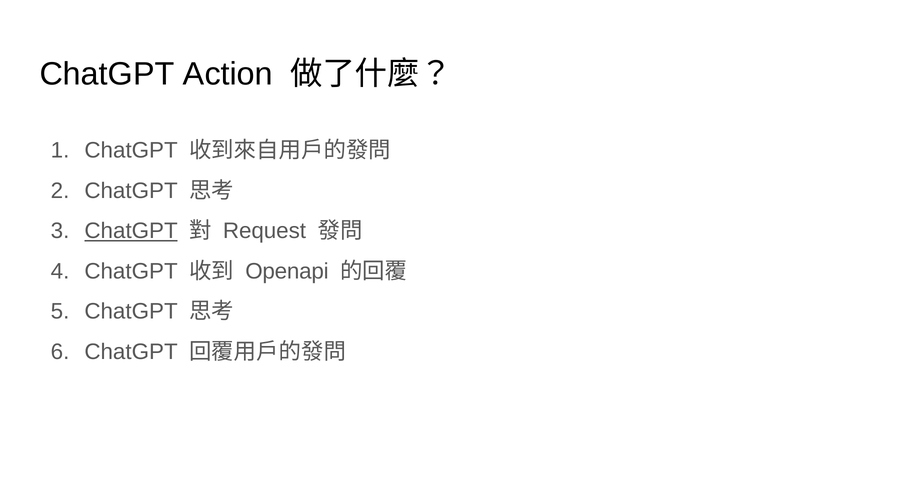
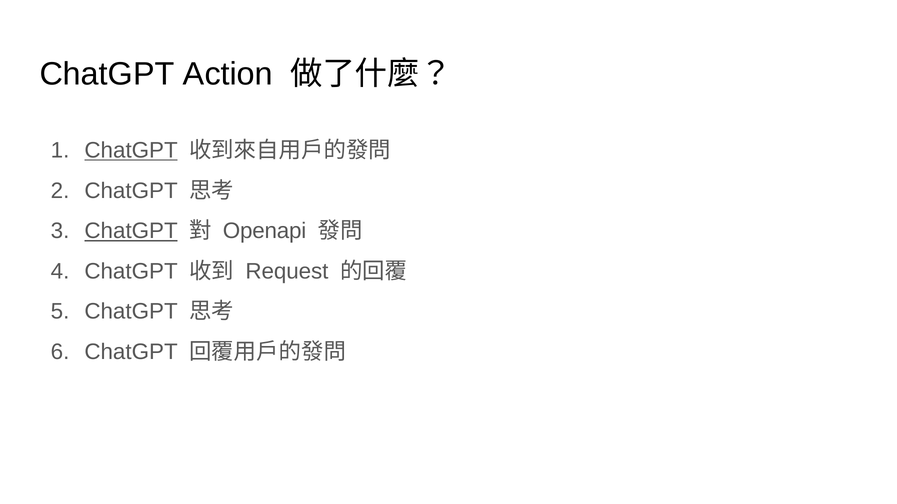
ChatGPT underline: none -> present (131, 150)
Request: Request -> Openapi (265, 231)
Openapi: Openapi -> Request (287, 272)
